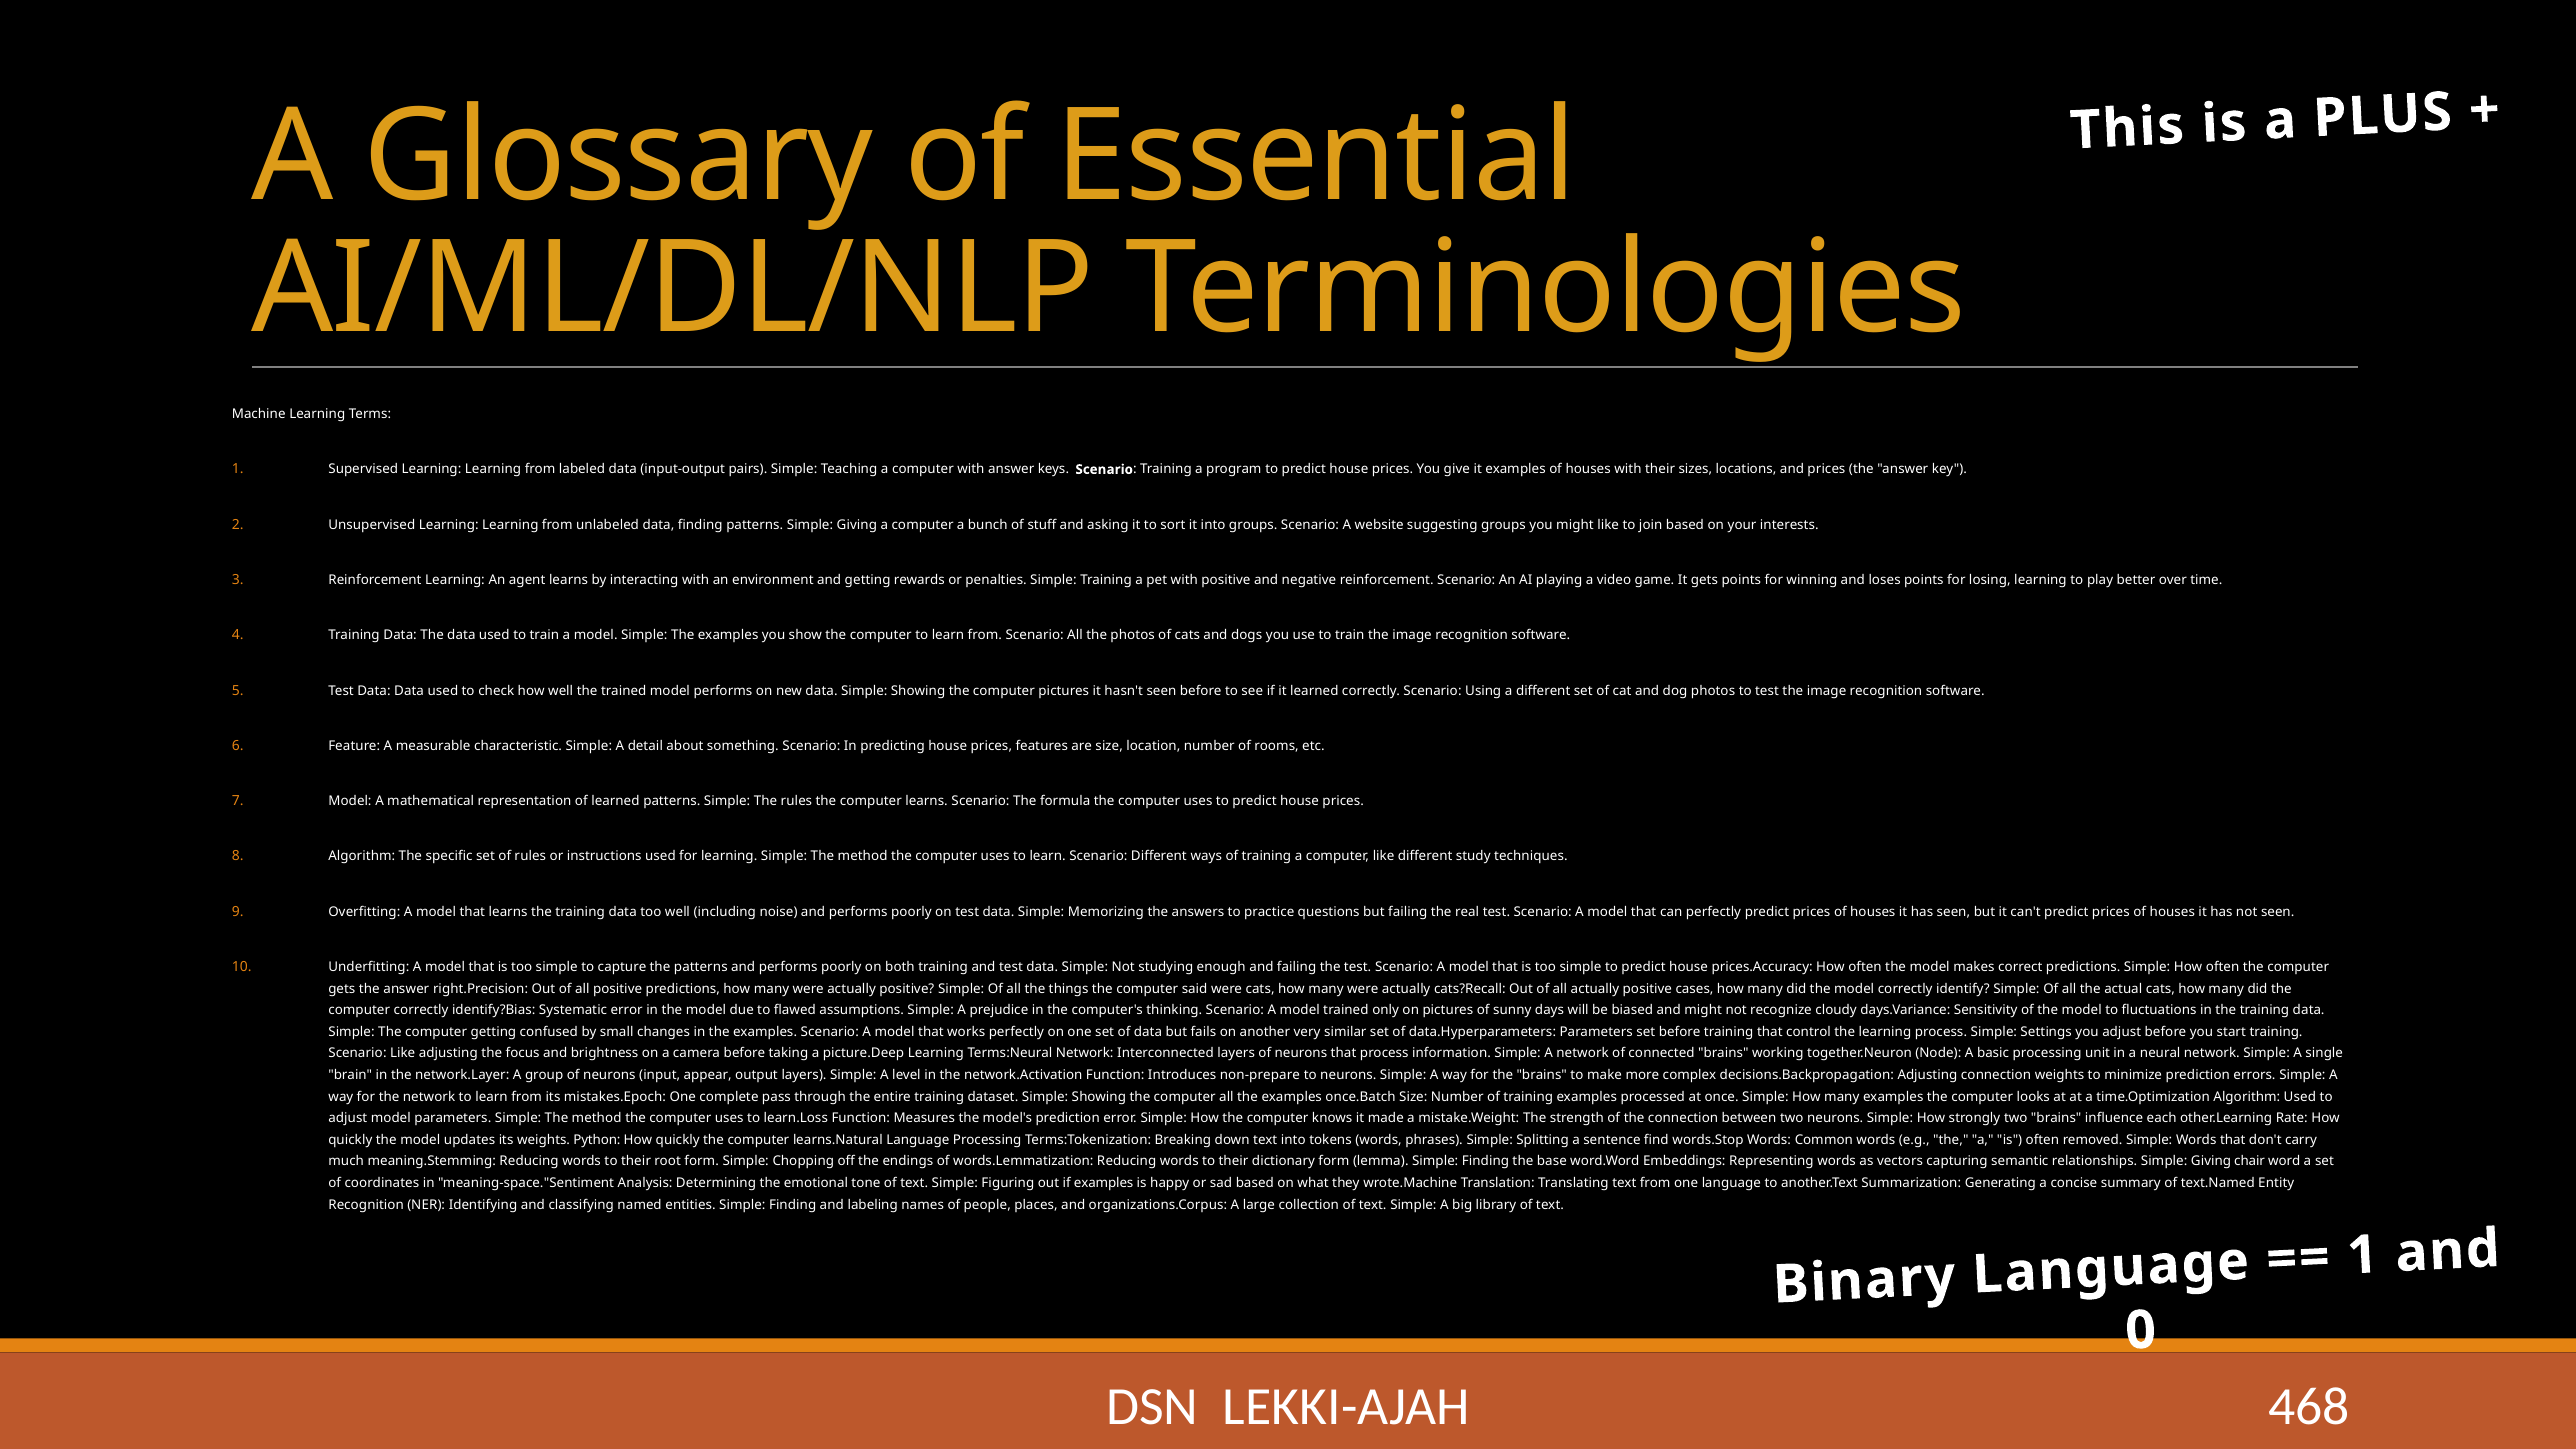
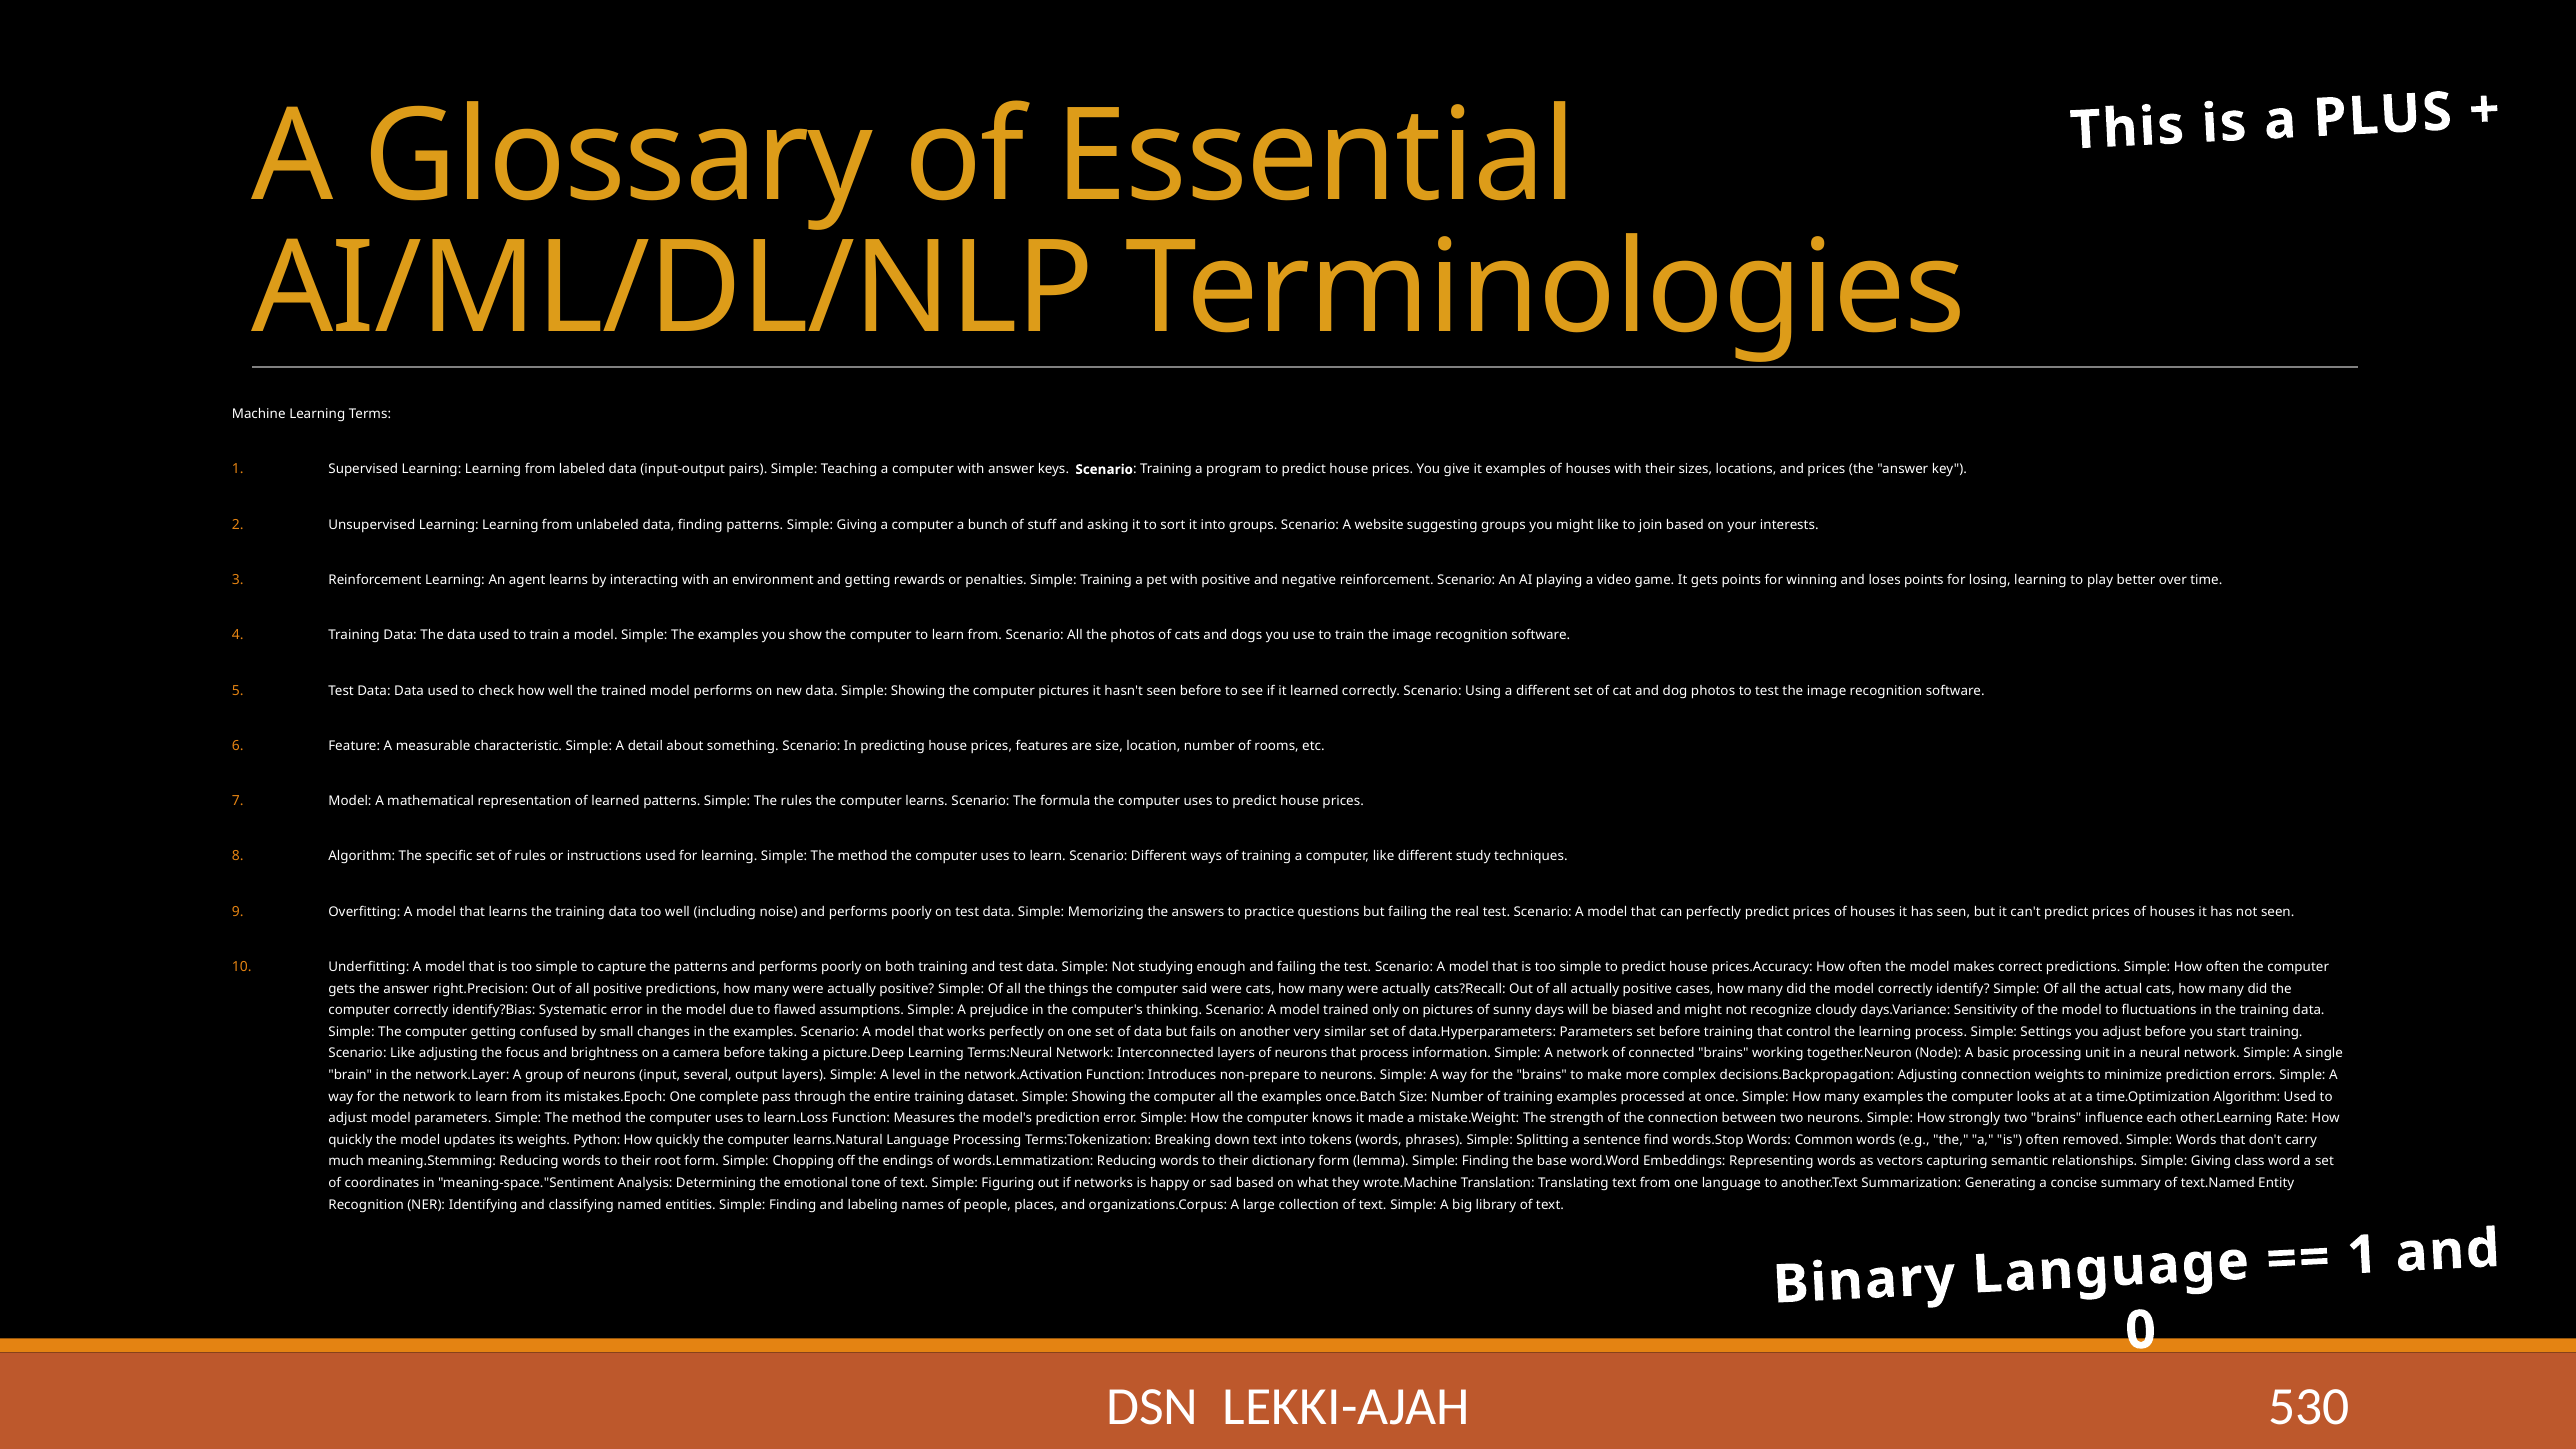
appear: appear -> several (708, 1075)
chair: chair -> class (2250, 1162)
if examples: examples -> networks (1104, 1183)
468: 468 -> 530 (2309, 1406)
